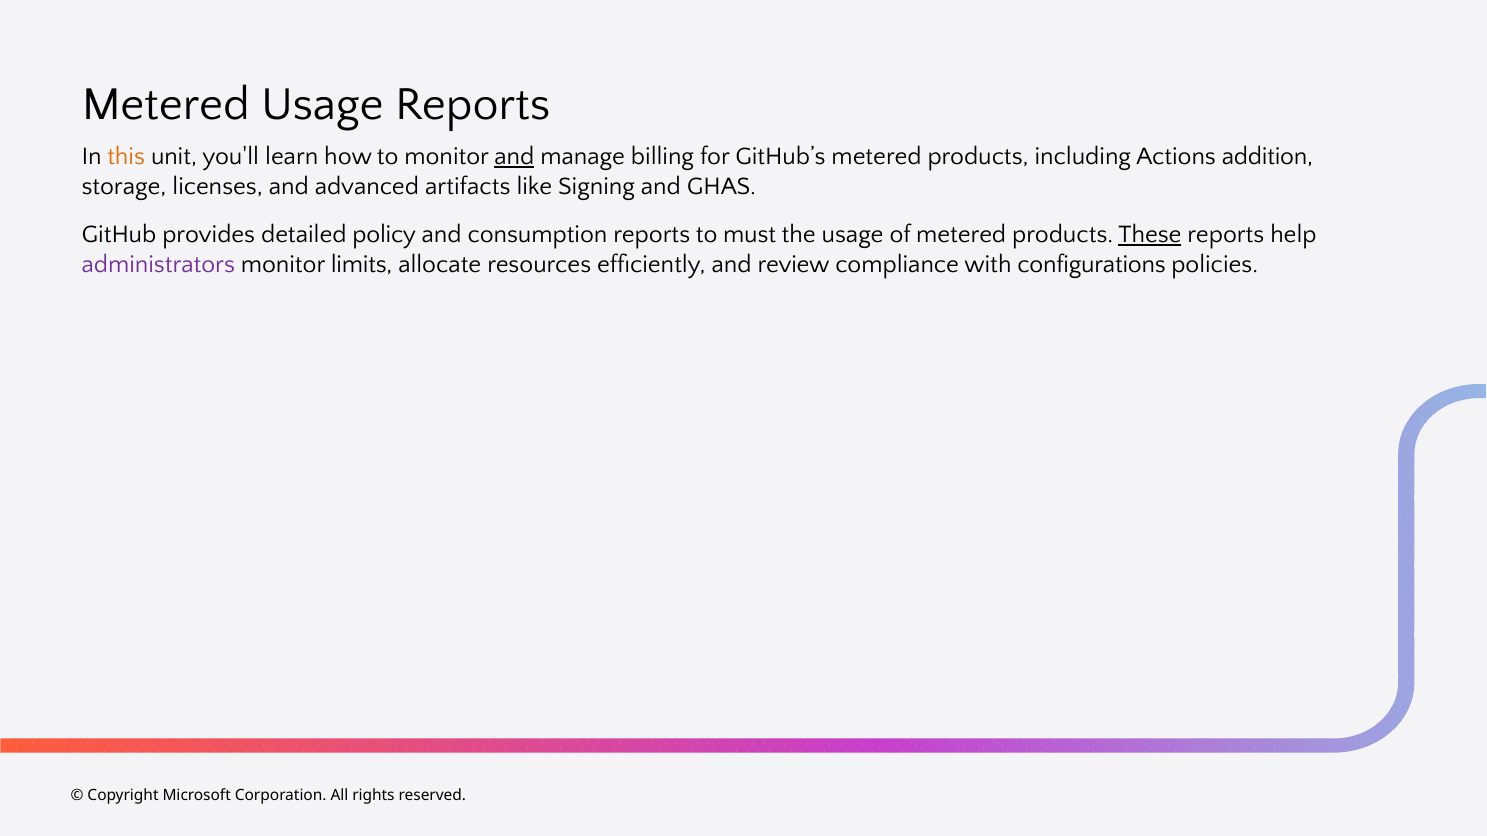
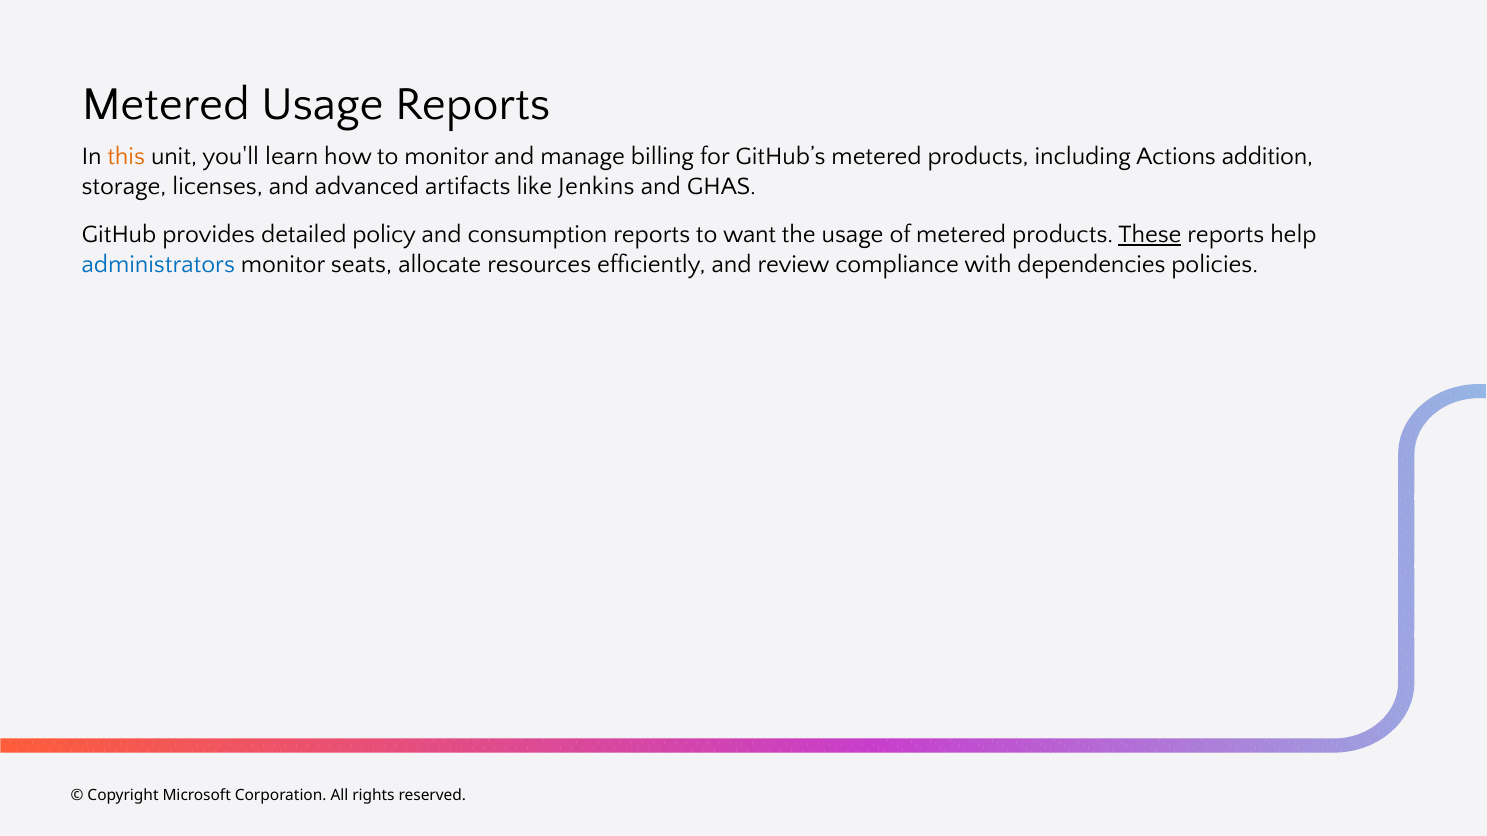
and underline: present -> none (514, 156)
Signing: Signing -> Jenkins (596, 186)
must: must -> want (750, 234)
administrators colour: purple -> blue (158, 264)
limits: limits -> seats (361, 264)
configurations: configurations -> dependencies (1091, 264)
